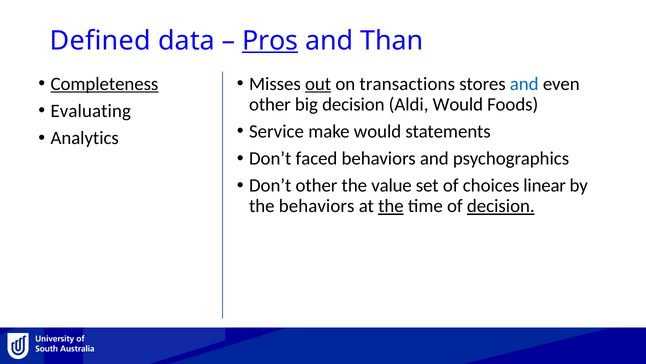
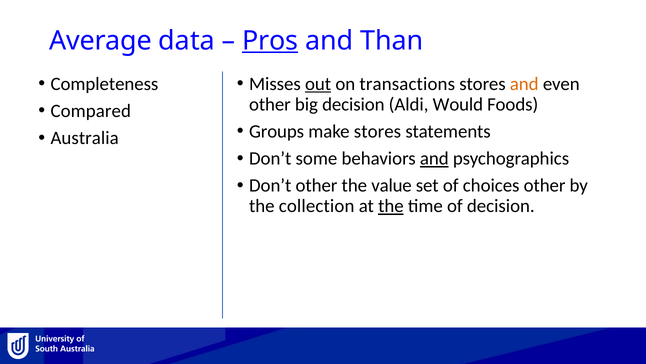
Defined: Defined -> Average (100, 41)
Completeness underline: present -> none (104, 84)
and colour: blue -> orange (524, 84)
Evaluating: Evaluating -> Compared (91, 111)
Service: Service -> Groups (277, 131)
make would: would -> stores (377, 131)
Analytics: Analytics -> Australia (85, 138)
faced: faced -> some (316, 158)
and underline: none -> present (434, 158)
choices linear: linear -> other (545, 185)
the behaviors: behaviors -> collection (317, 206)
decision underline: present -> none (501, 206)
